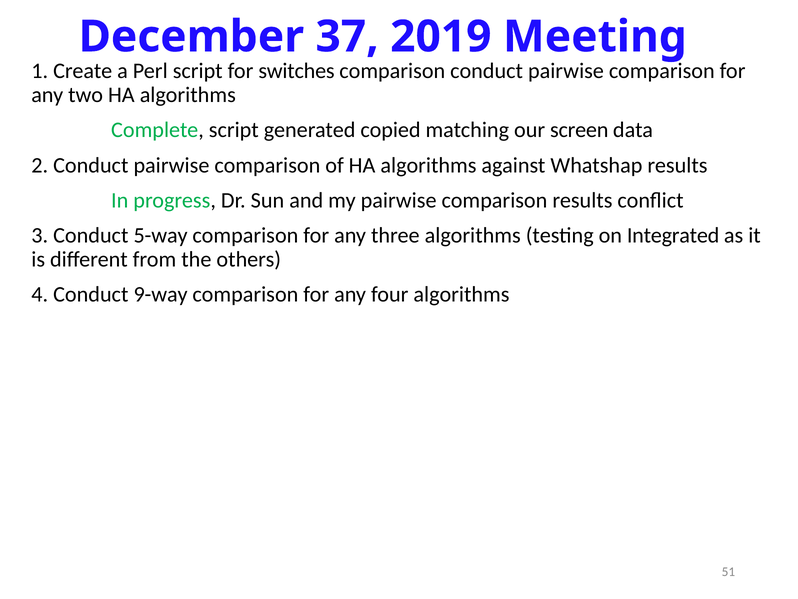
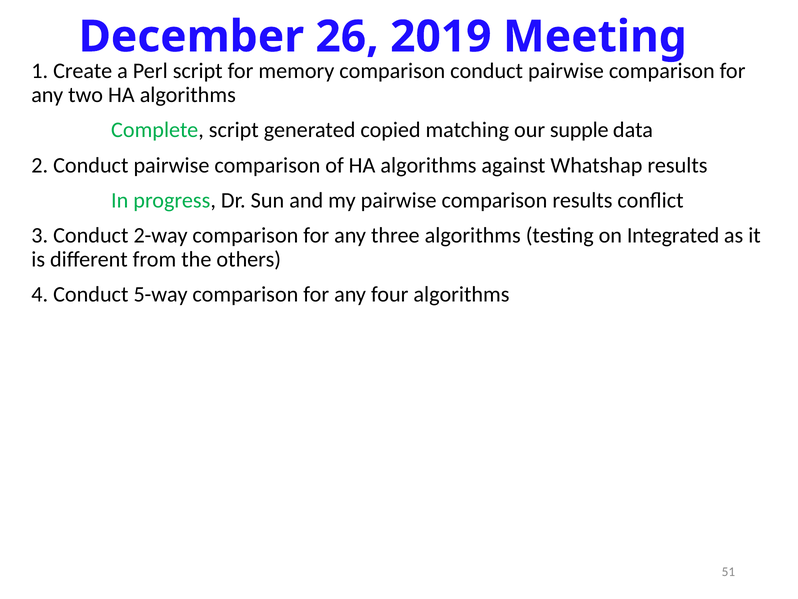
37: 37 -> 26 (347, 37)
switches: switches -> memory (296, 71)
screen: screen -> supple (579, 130)
5-way: 5-way -> 2-way (161, 235)
9-way: 9-way -> 5-way (161, 294)
